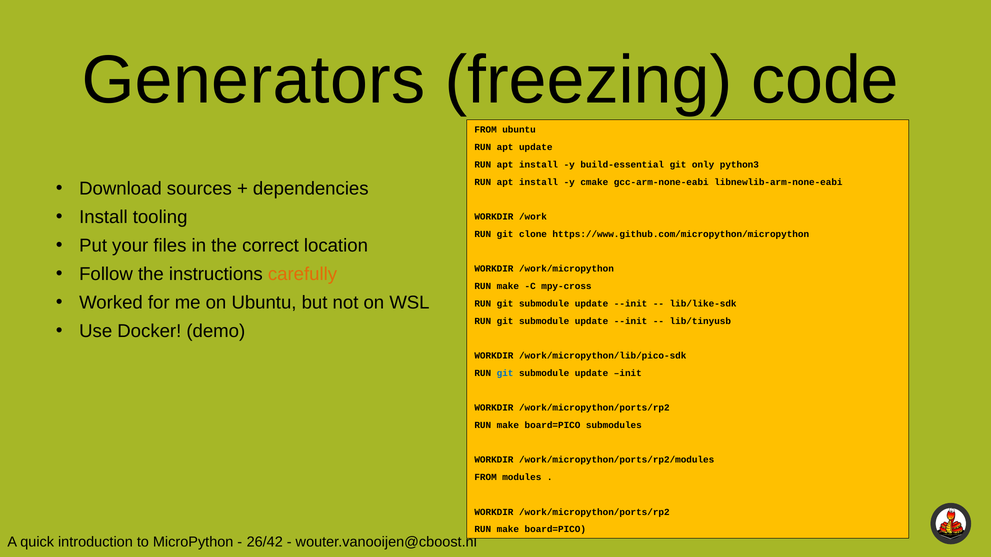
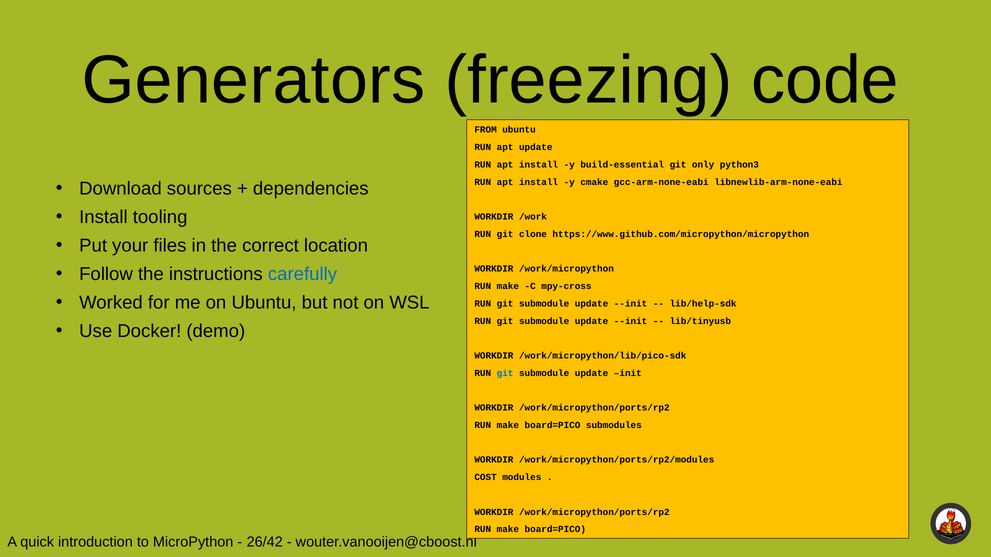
carefully colour: orange -> blue (303, 274)
lib/like-sdk: lib/like-sdk -> lib/help-sdk (703, 304)
FROM: FROM -> COST (486, 478)
